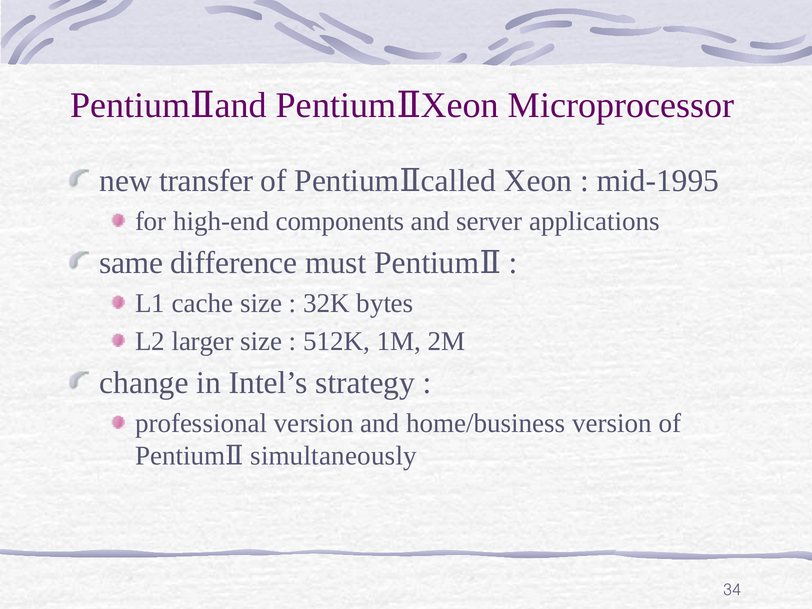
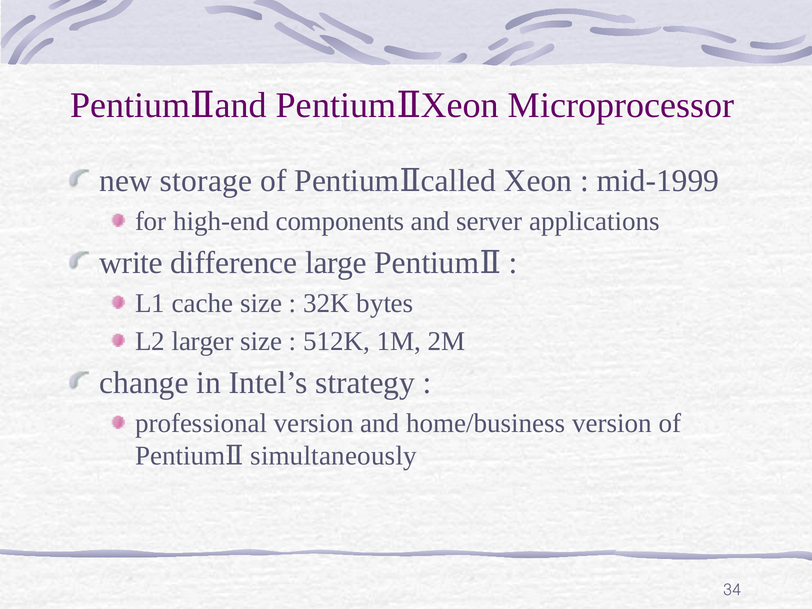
transfer: transfer -> storage (206, 181)
mid-1995: mid-1995 -> mid-1999 (658, 181)
same: same -> write (131, 263)
must: must -> large (336, 263)
